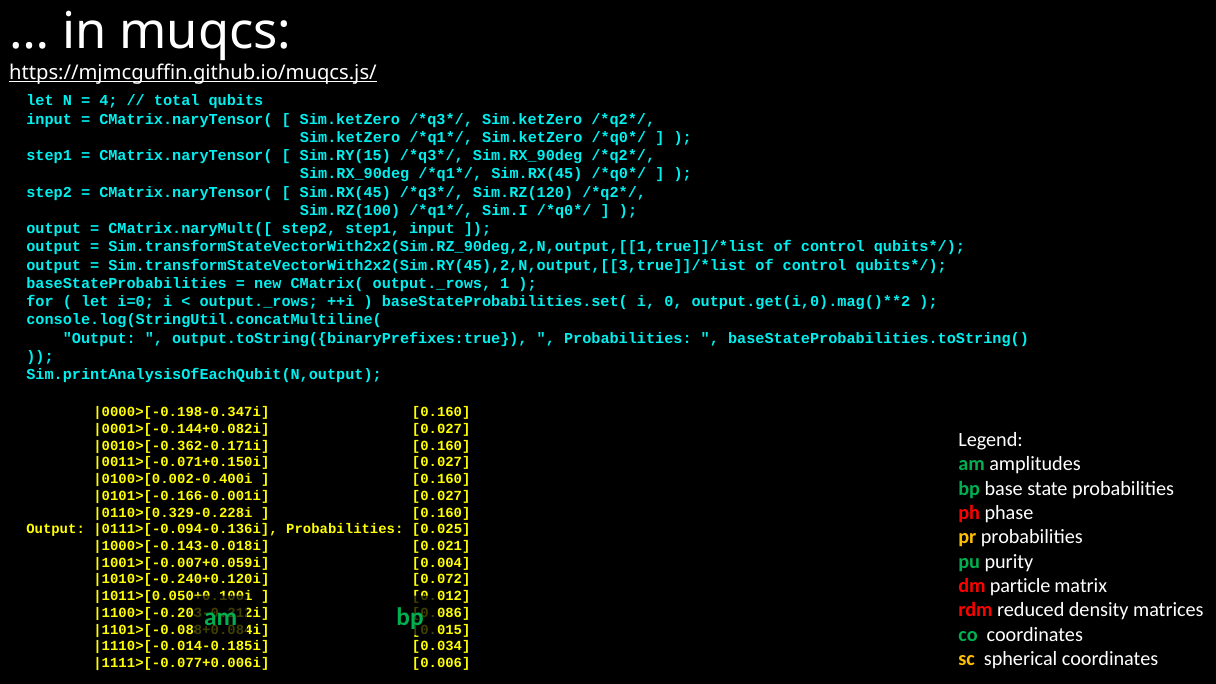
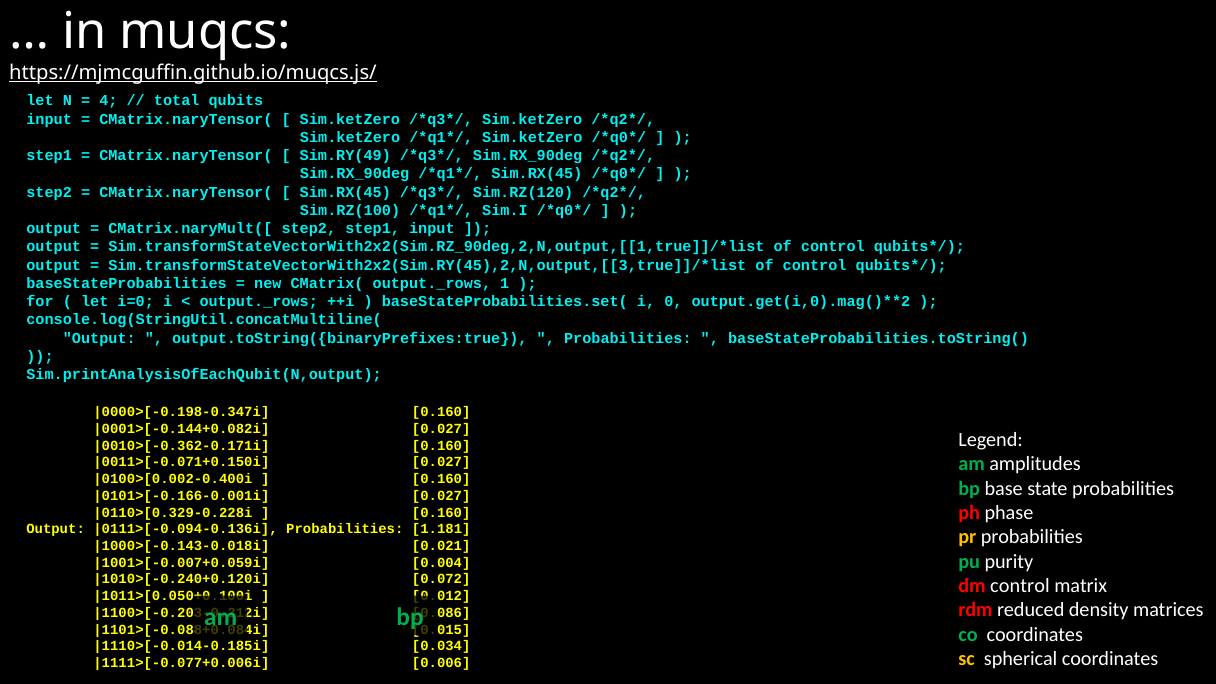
Sim.RY(15: Sim.RY(15 -> Sim.RY(49 (345, 156)
0.025: 0.025 -> 1.181 (441, 529)
dm particle: particle -> control (1020, 586)
